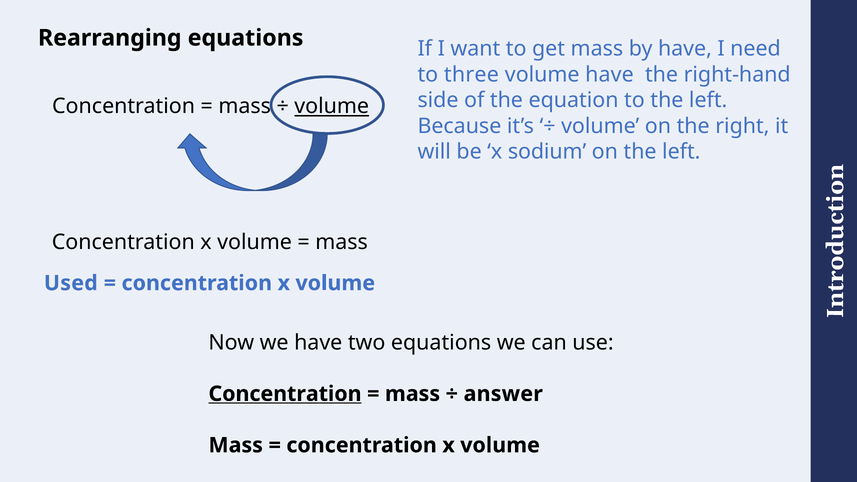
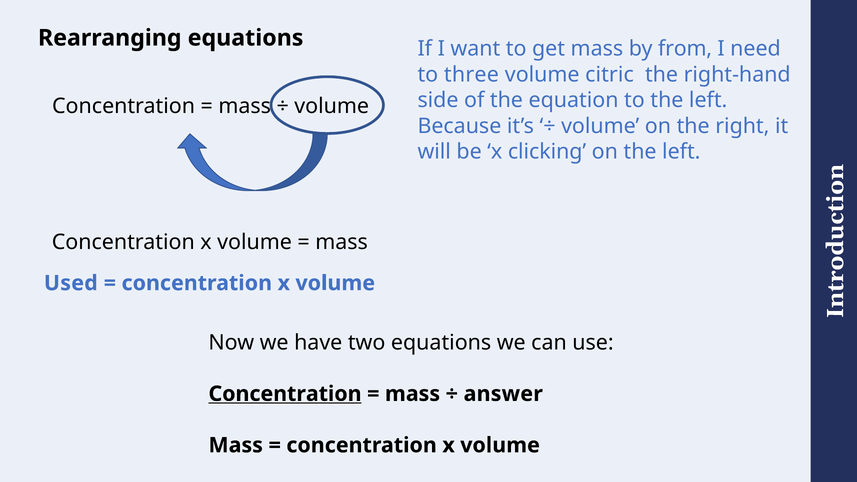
by have: have -> from (685, 49)
volume have: have -> citric (609, 75)
volume underline: present -> none (332, 106)
sodium: sodium -> clicking (547, 152)
